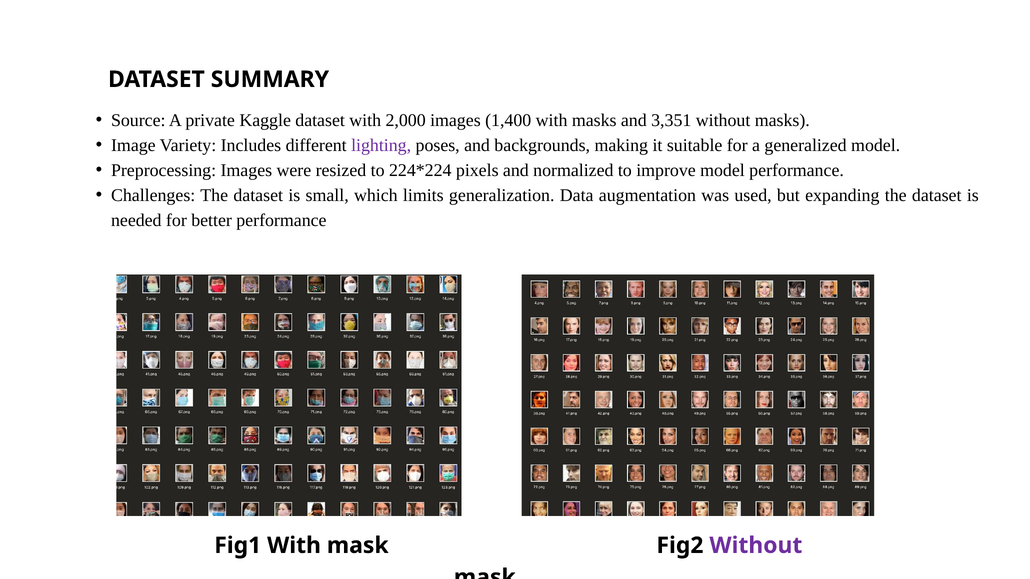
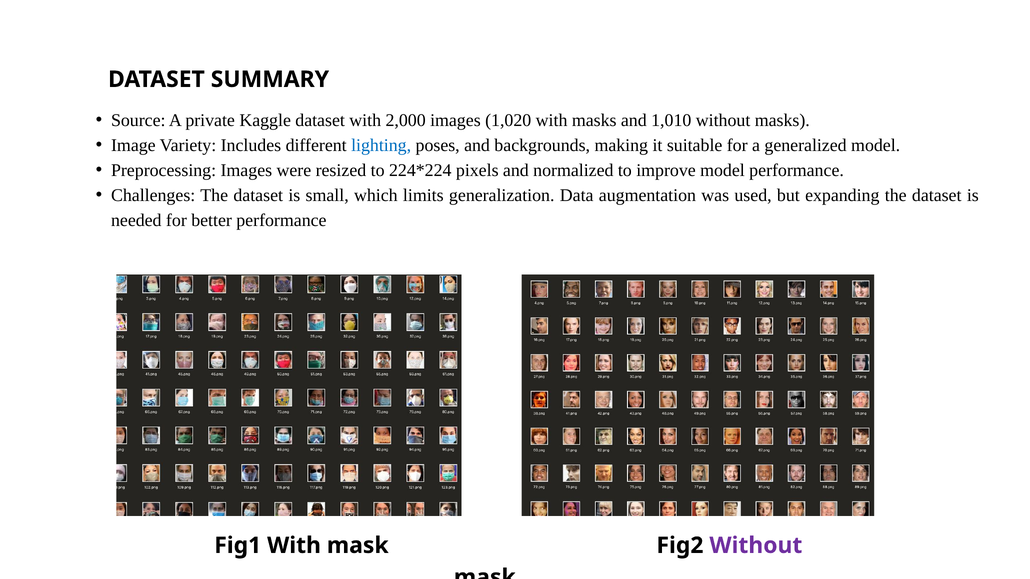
1,400: 1,400 -> 1,020 (508, 121)
3,351: 3,351 -> 1,010 (671, 121)
lighting colour: purple -> blue (381, 146)
